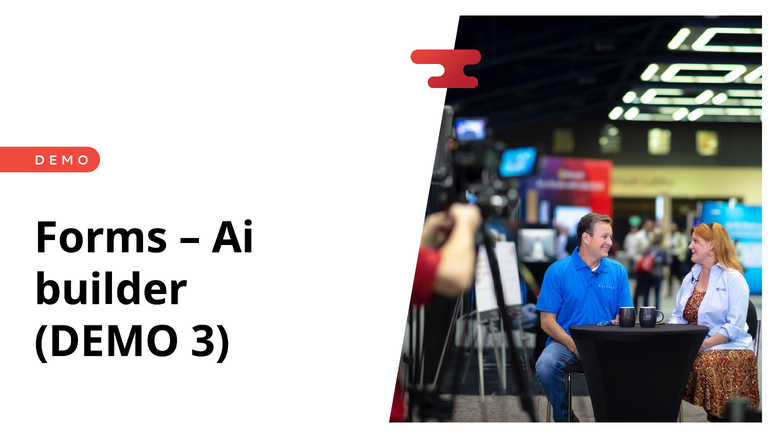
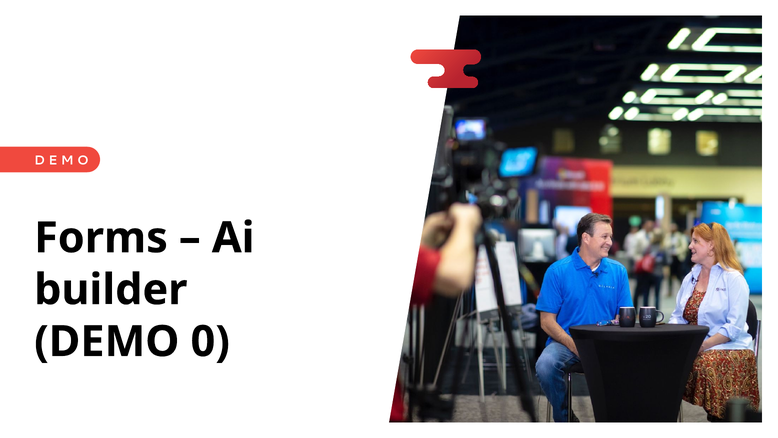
3: 3 -> 0 (210, 342)
